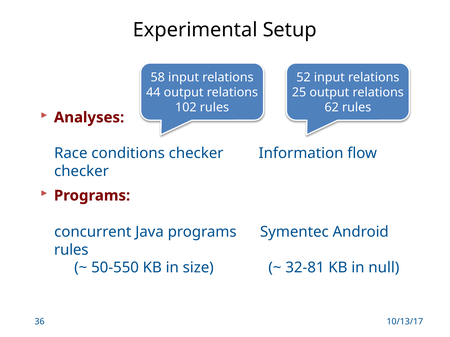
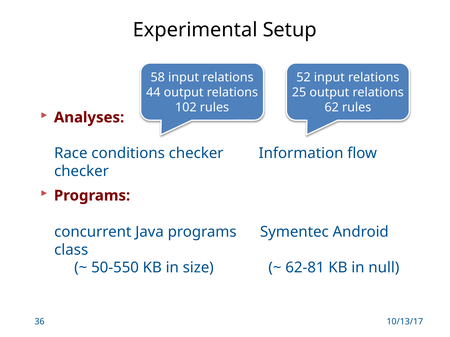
rules: rules -> class (71, 250)
32-81: 32-81 -> 62-81 (305, 268)
